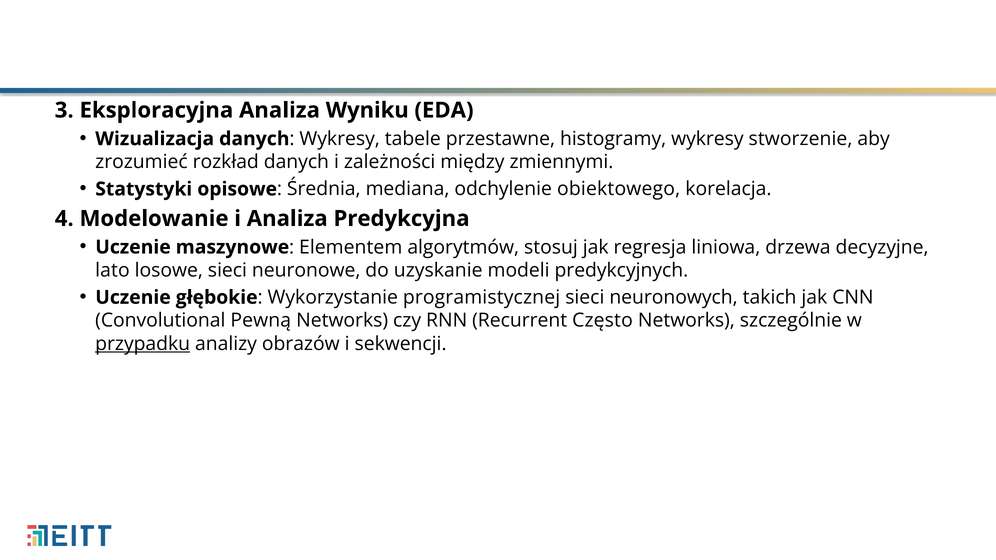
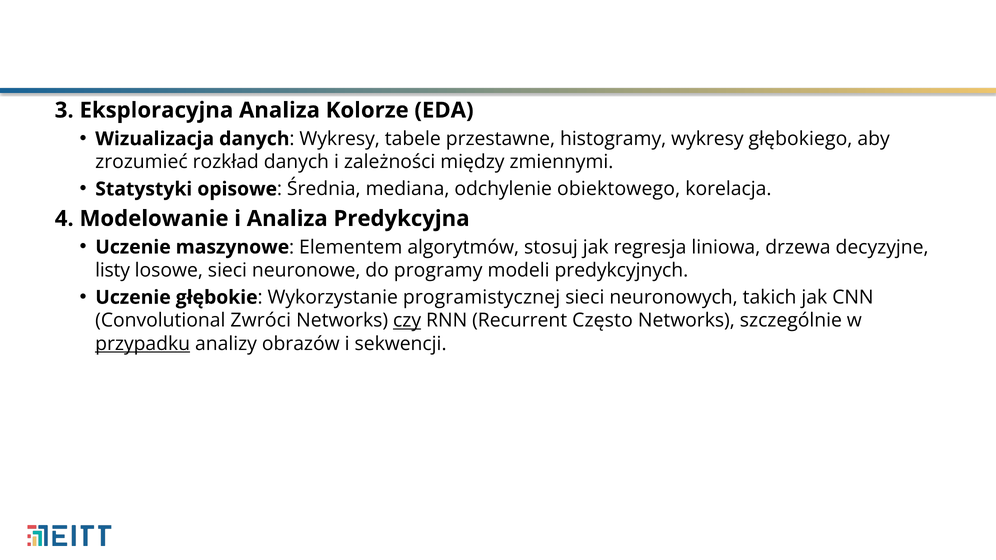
Wyniku: Wyniku -> Kolorze (367, 110)
stworzenie: stworzenie -> głębokiego (800, 139)
lato: lato -> listy (113, 270)
uzyskanie: uzyskanie -> programy (438, 270)
Pewną: Pewną -> Zwróci (261, 321)
czy underline: none -> present (407, 321)
